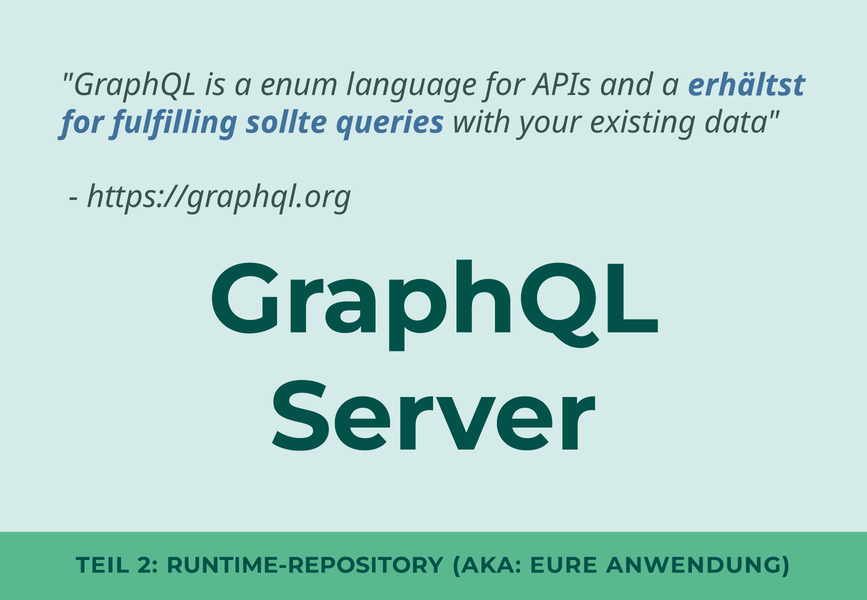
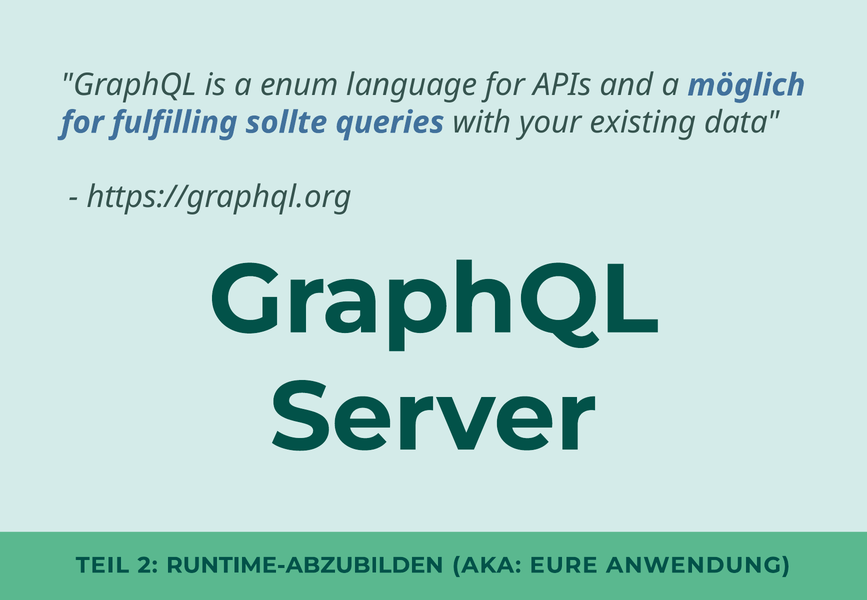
erhältst: erhältst -> möglich (746, 85)
RUNTIME-REPOSITORY: RUNTIME-REPOSITORY -> RUNTIME-ABZUBILDEN (305, 565)
